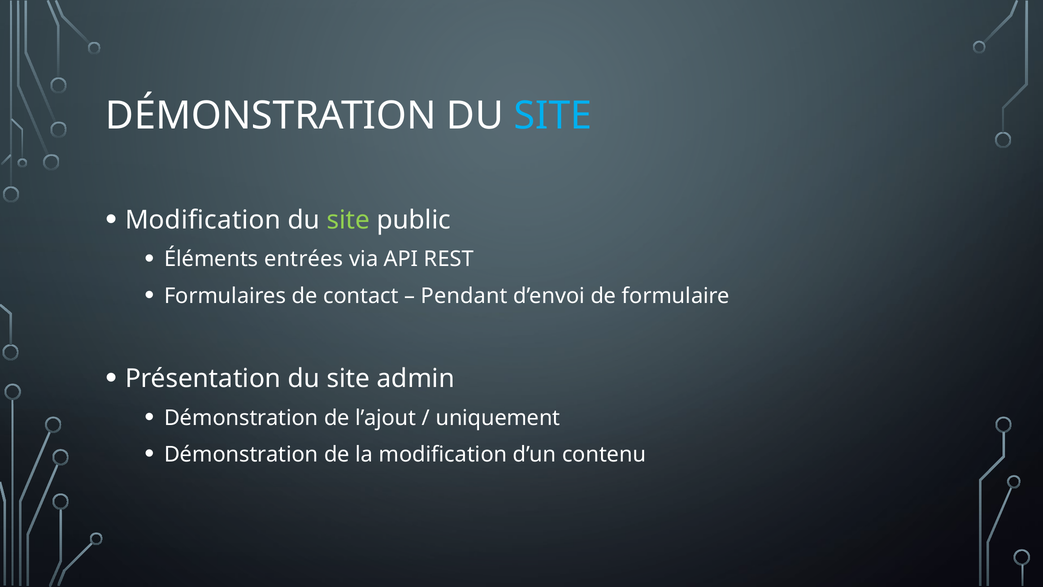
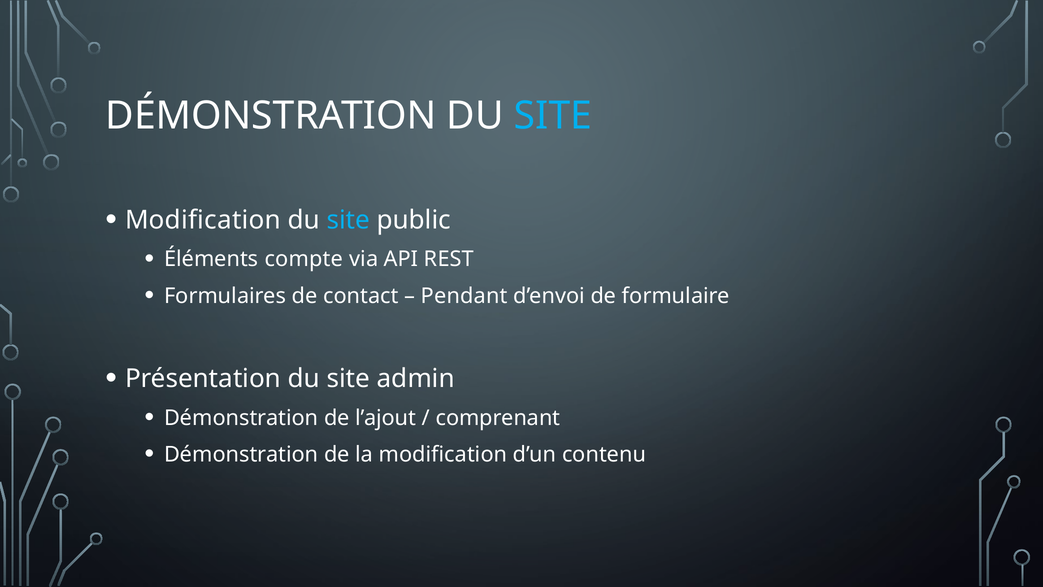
site colour: light green -> light blue (348, 220)
entrées: entrées -> compte (304, 259)
uniquement: uniquement -> comprenant (498, 418)
